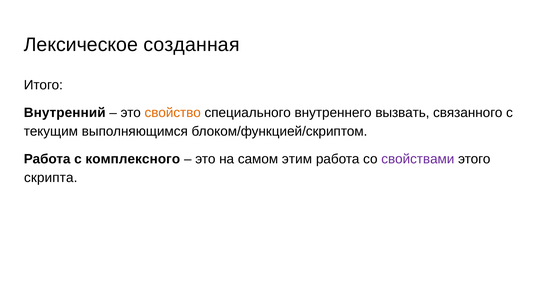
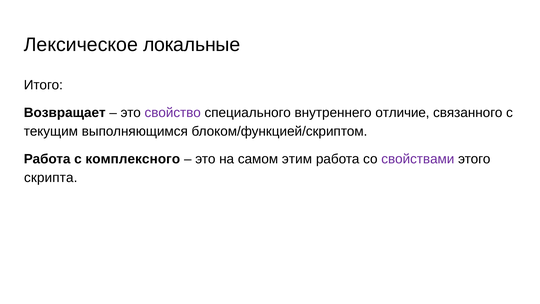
созданная: созданная -> локальные (192, 45)
Внутренний: Внутренний -> Возвращает (65, 113)
свойство colour: orange -> purple (173, 113)
вызвать: вызвать -> отличие (402, 113)
